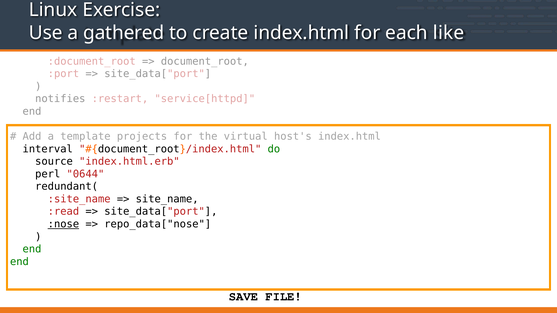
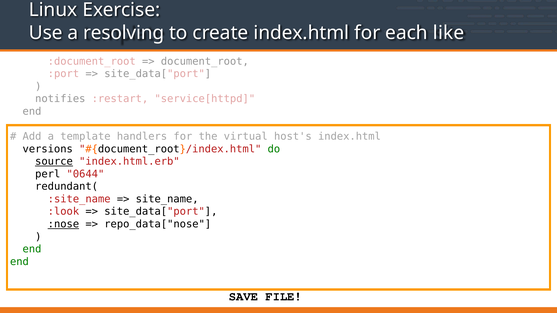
gathered: gathered -> resolving (124, 33)
projects: projects -> handlers (142, 137)
interval: interval -> versions (48, 149)
source underline: none -> present (54, 162)
:read: :read -> :look (63, 212)
